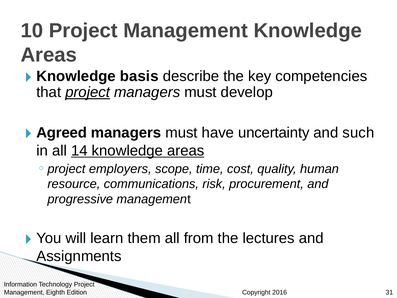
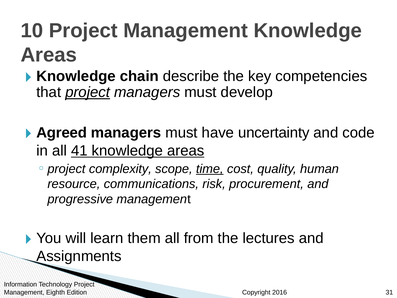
basis: basis -> chain (139, 76)
such: such -> code (359, 133)
14: 14 -> 41 (79, 150)
employers: employers -> complexity (120, 169)
time underline: none -> present (210, 169)
